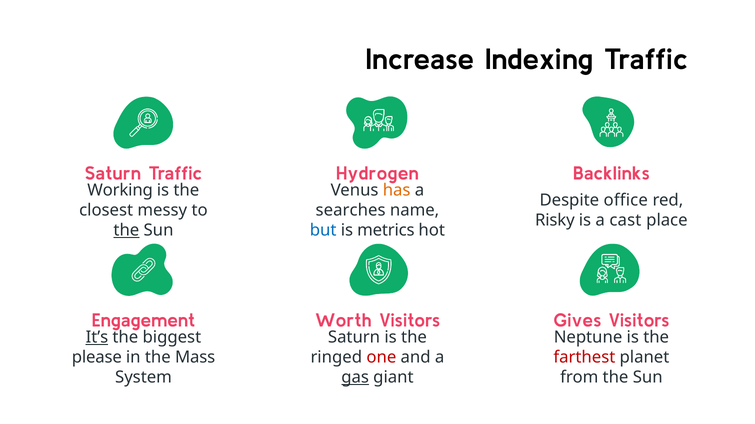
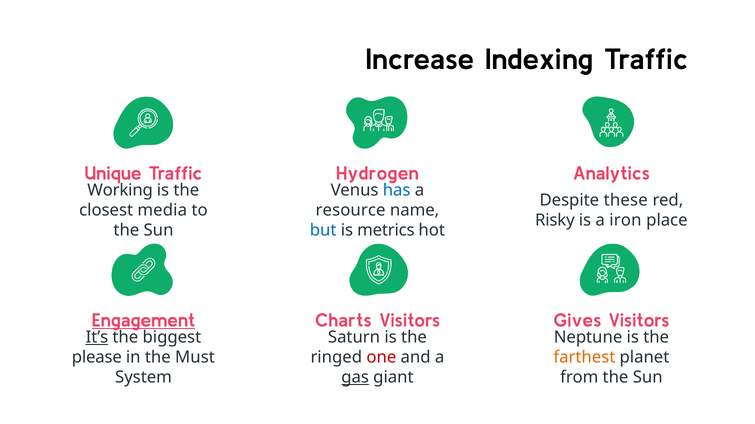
Saturn: Saturn -> Unique (113, 174)
Backlinks: Backlinks -> Analytics (611, 174)
has colour: orange -> blue (397, 191)
office: office -> these (626, 201)
messy: messy -> media (162, 211)
searches: searches -> resource (351, 211)
cast: cast -> iron (625, 221)
the underline: present -> none (126, 231)
Engagement underline: none -> present (144, 321)
Worth: Worth -> Charts (343, 321)
Mass: Mass -> Must (195, 358)
farthest colour: red -> orange (584, 358)
